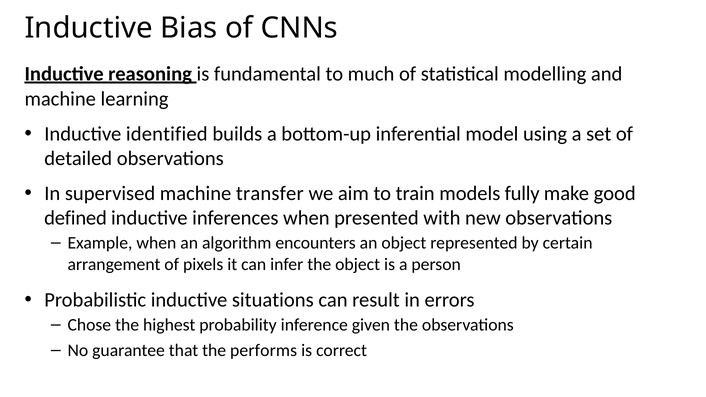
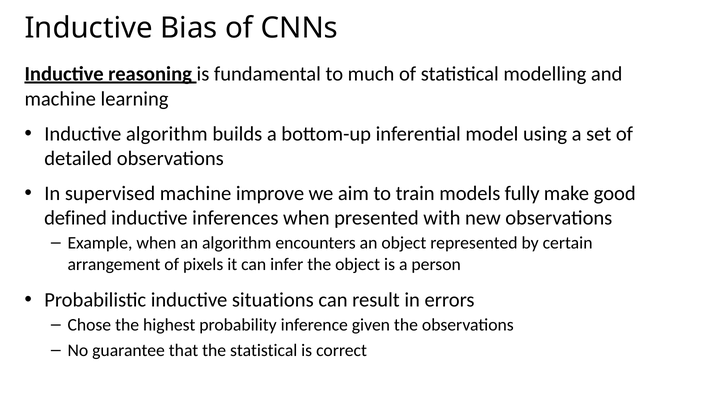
Inductive identified: identified -> algorithm (167, 134)
transfer: transfer -> improve (270, 194)
the performs: performs -> statistical (264, 350)
